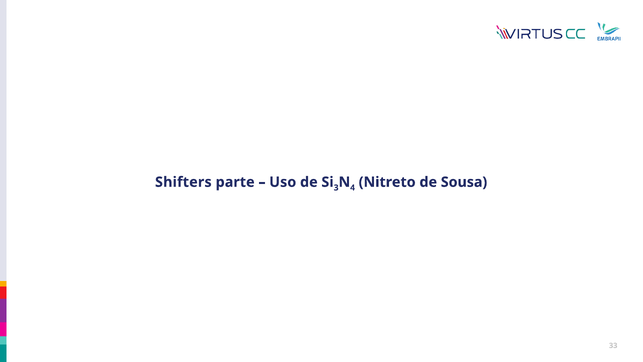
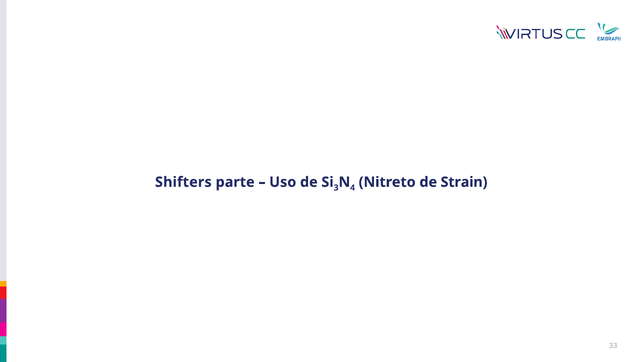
Sousa: Sousa -> Strain (464, 182)
